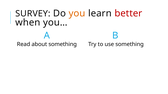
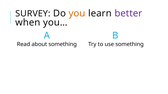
better colour: red -> purple (128, 13)
